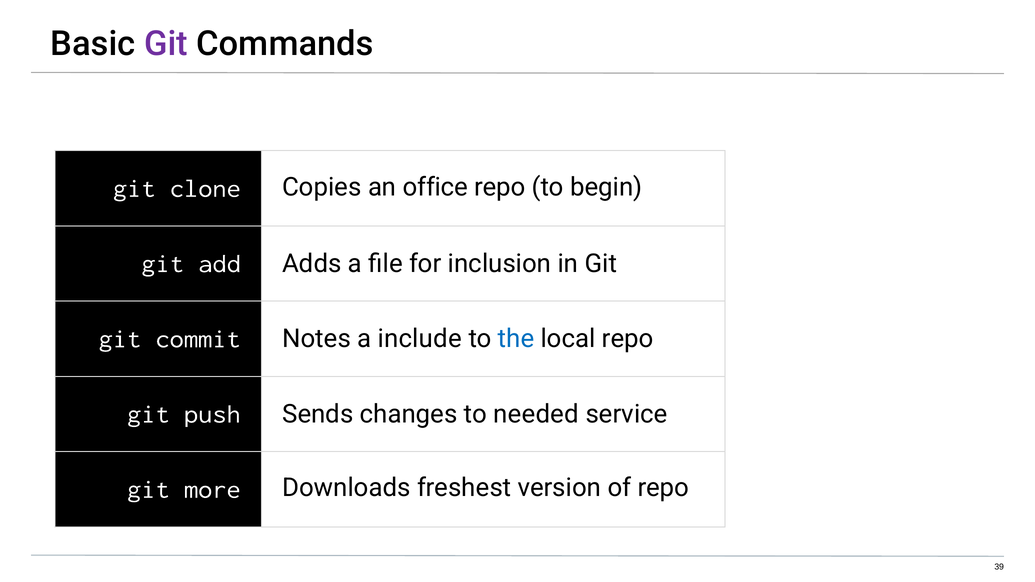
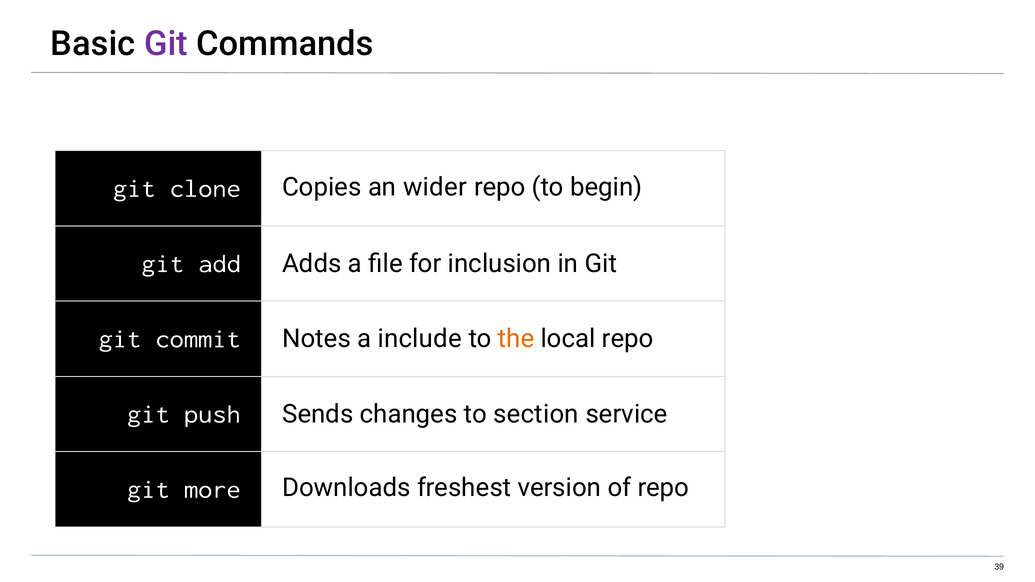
office: office -> wider (435, 187)
the colour: blue -> orange (516, 339)
needed: needed -> section (536, 414)
